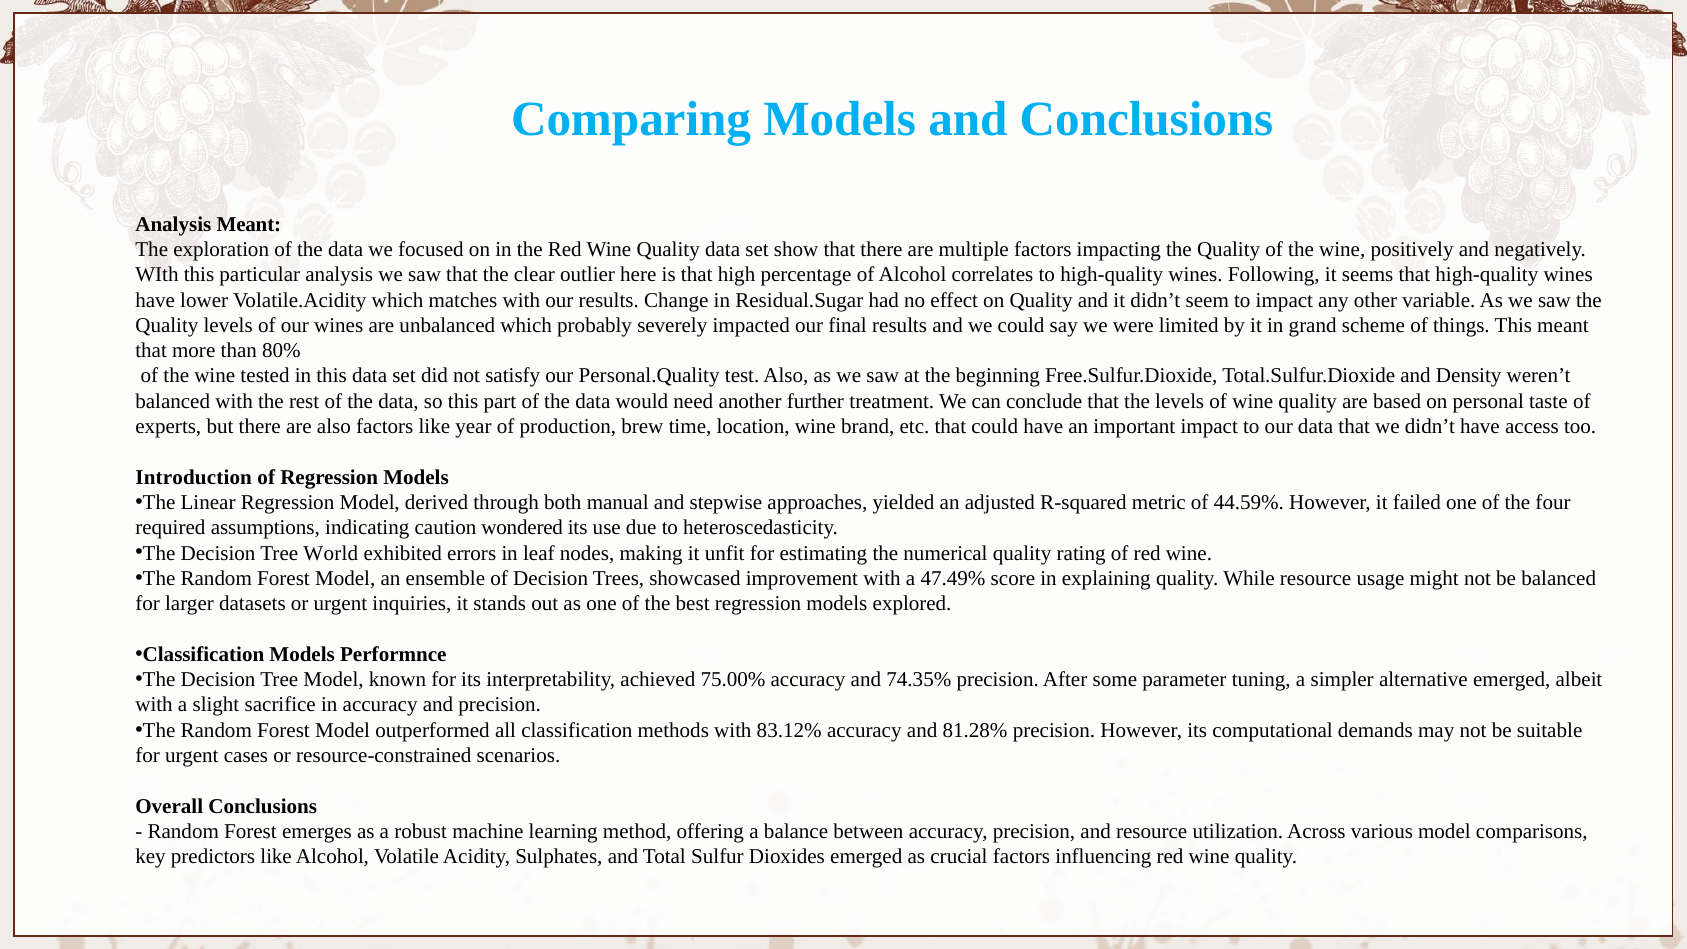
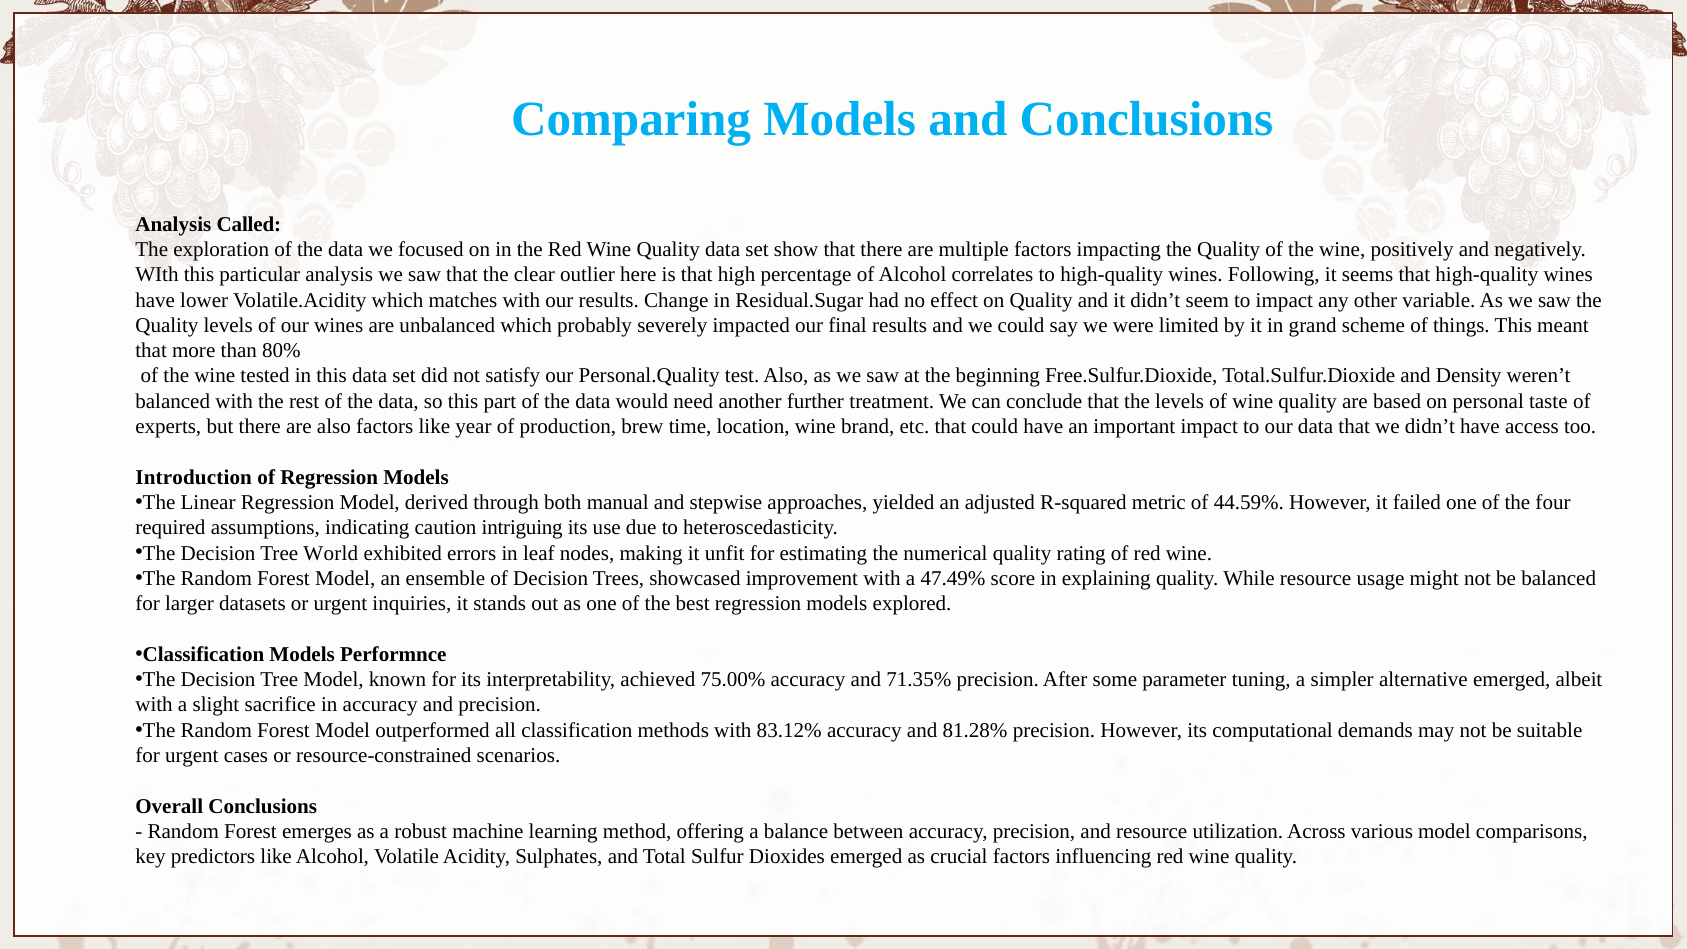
Analysis Meant: Meant -> Called (249, 224)
wondered: wondered -> intriguing (522, 528)
74.35%: 74.35% -> 71.35% (919, 680)
